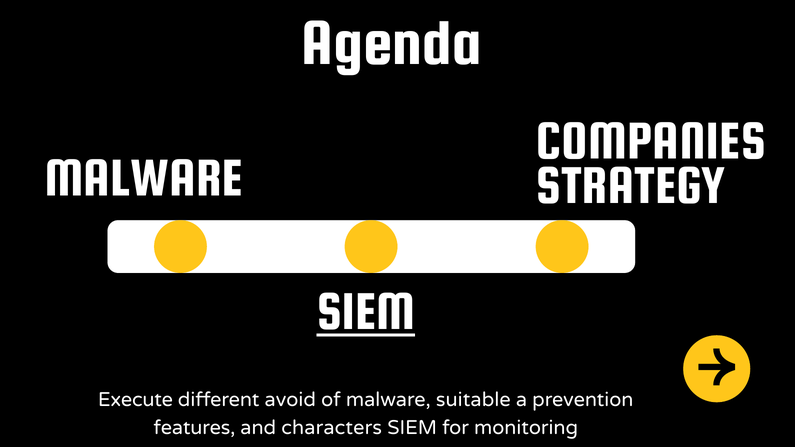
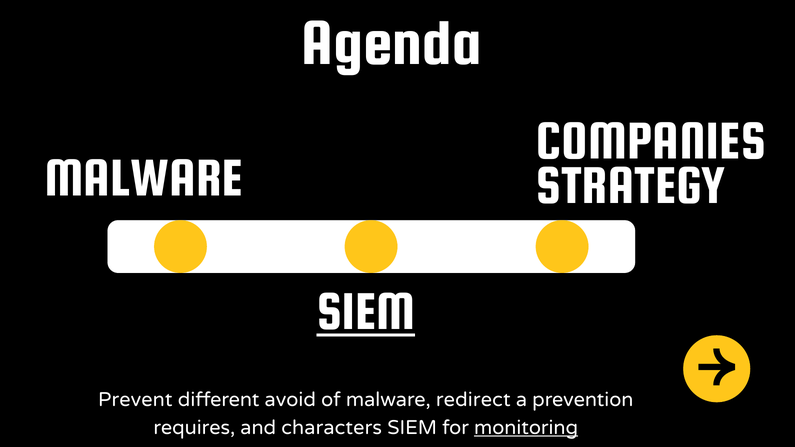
Execute: Execute -> Prevent (135, 400)
suitable: suitable -> redirect (473, 400)
features: features -> requires (194, 428)
monitoring underline: none -> present (526, 428)
